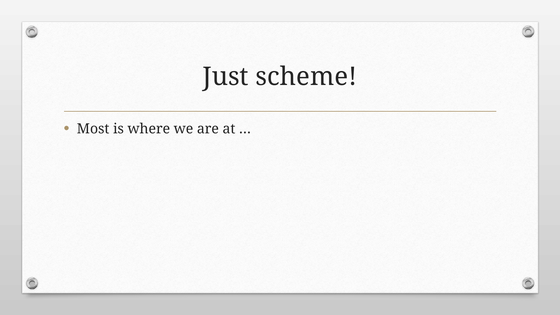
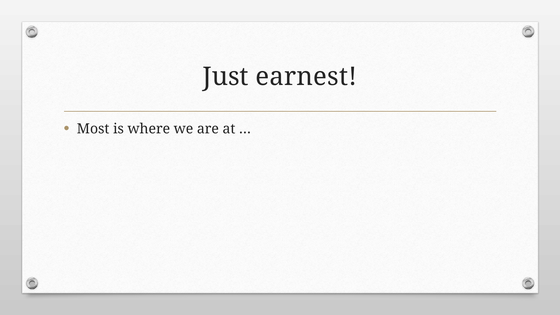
scheme: scheme -> earnest (306, 77)
